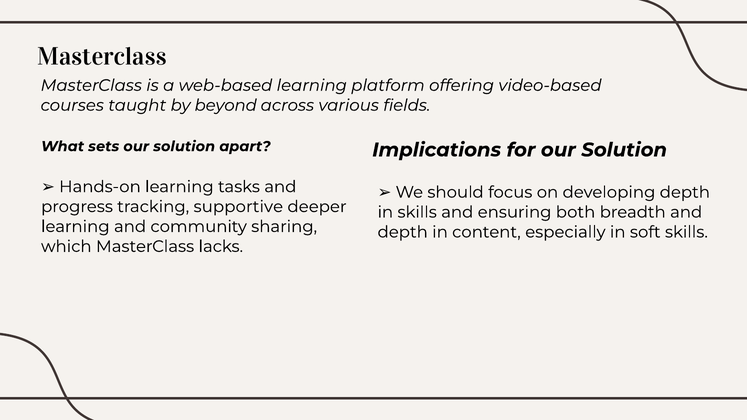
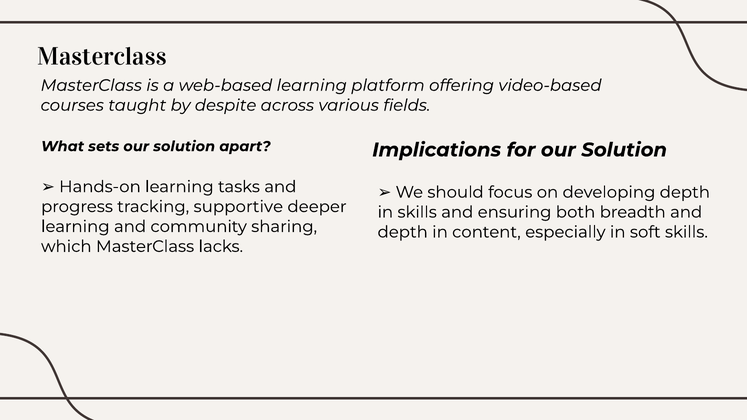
beyond: beyond -> despite (226, 105)
